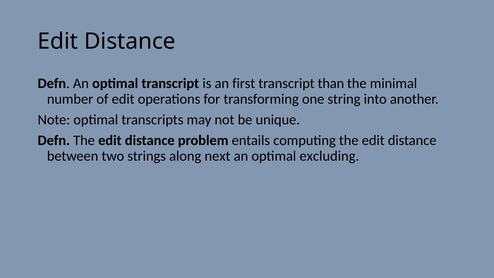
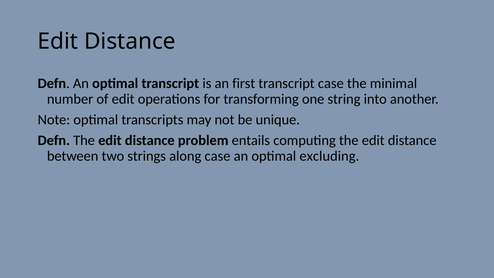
transcript than: than -> case (331, 84)
along next: next -> case (218, 156)
